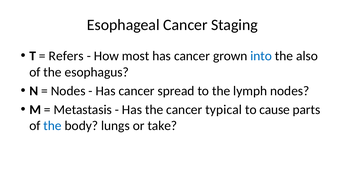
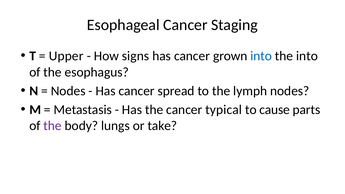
Refers: Refers -> Upper (66, 56)
most: most -> signs (136, 56)
the also: also -> into (307, 56)
the colour: blue -> purple (53, 126)
